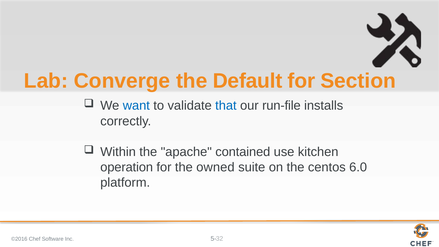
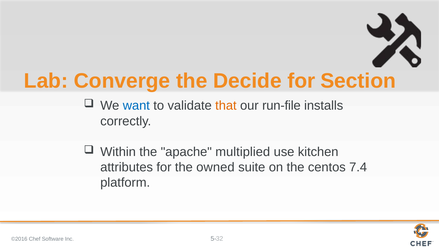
Default: Default -> Decide (247, 81)
that colour: blue -> orange (226, 106)
contained: contained -> multiplied (243, 152)
operation: operation -> attributes (127, 167)
6.0: 6.0 -> 7.4 (358, 167)
